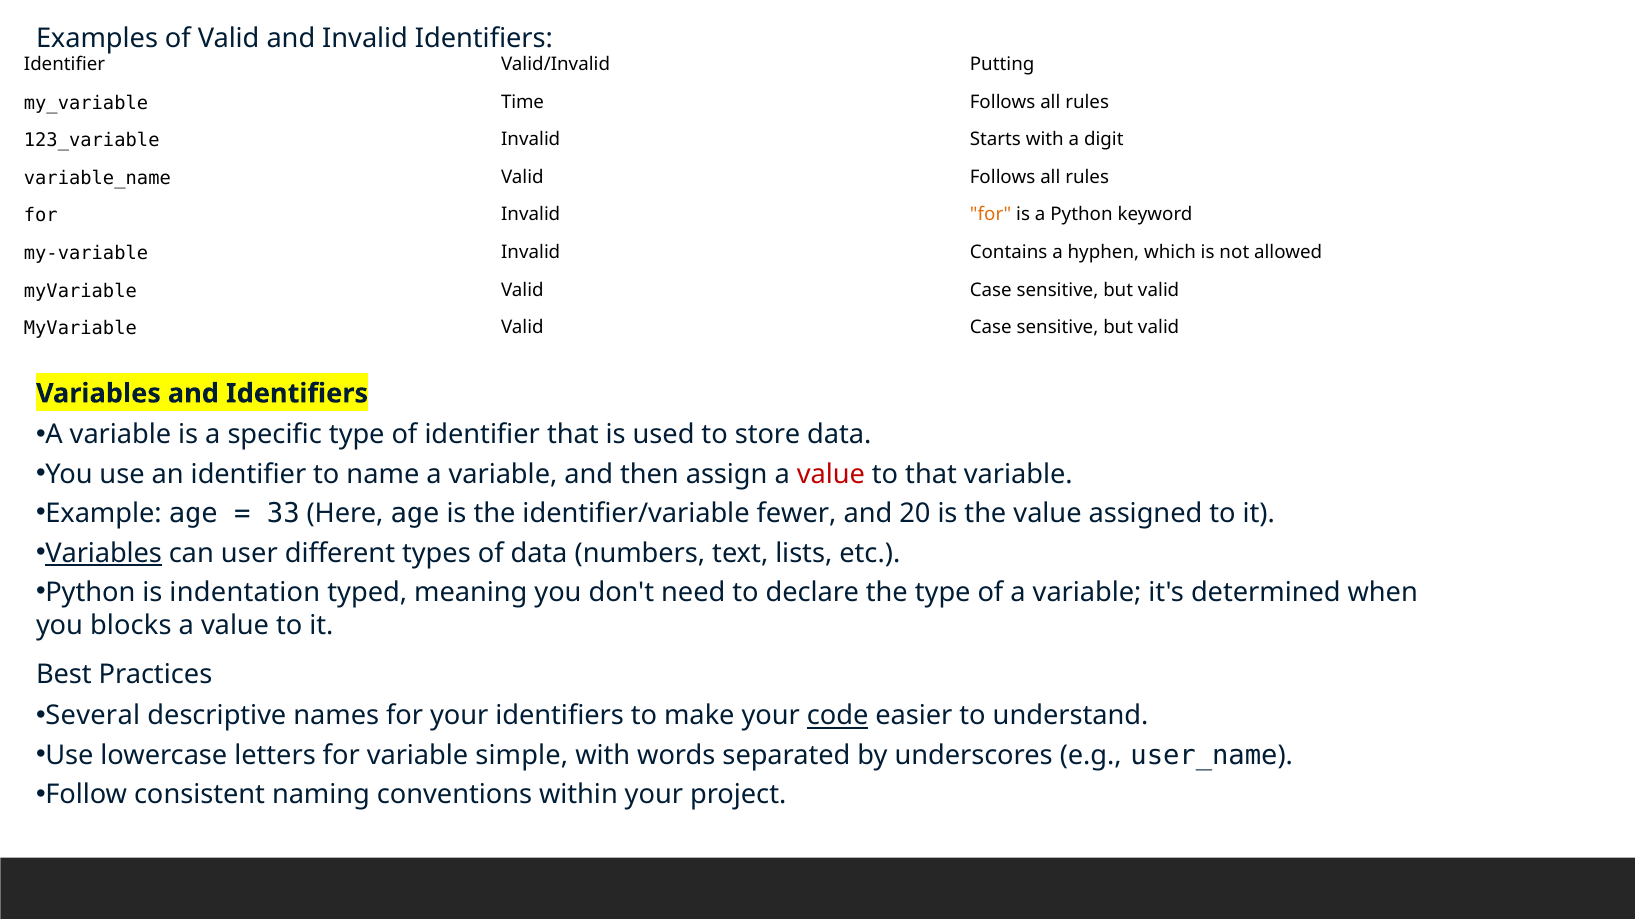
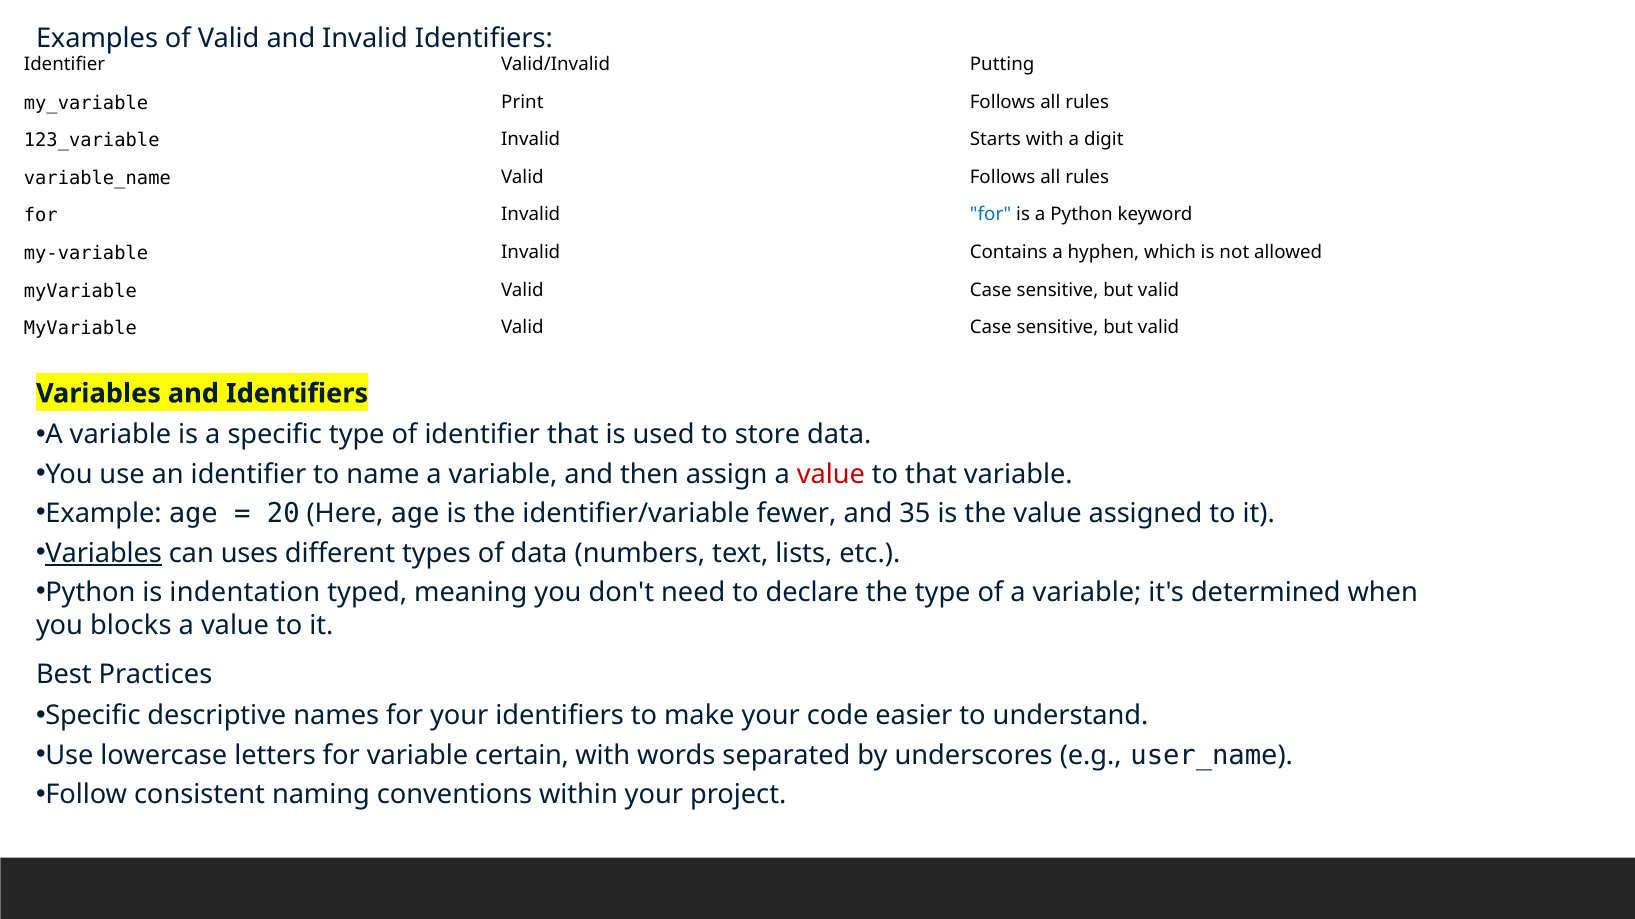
Time: Time -> Print (522, 102)
for colour: orange -> blue (991, 215)
33: 33 -> 20 (283, 514)
20: 20 -> 35 (915, 514)
user: user -> uses (250, 553)
Several: Several -> Specific (93, 717)
code underline: present -> none (838, 717)
simple: simple -> certain (522, 756)
